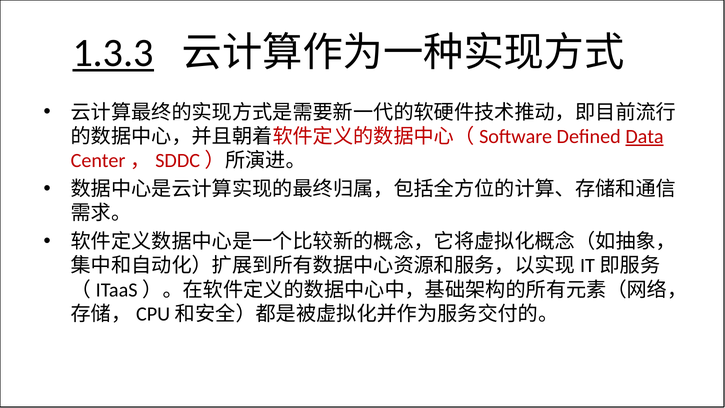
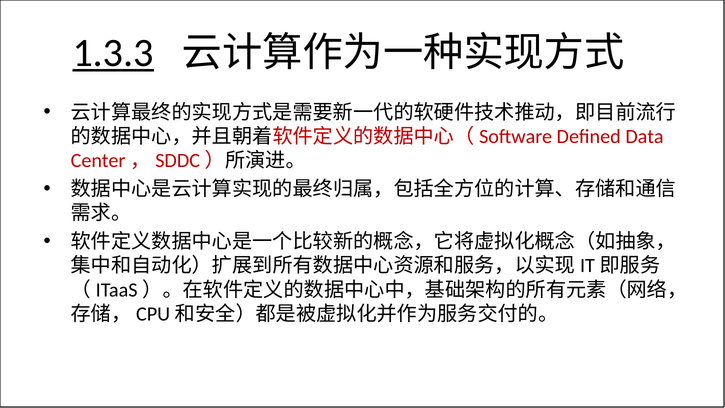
Data underline: present -> none (645, 137)
